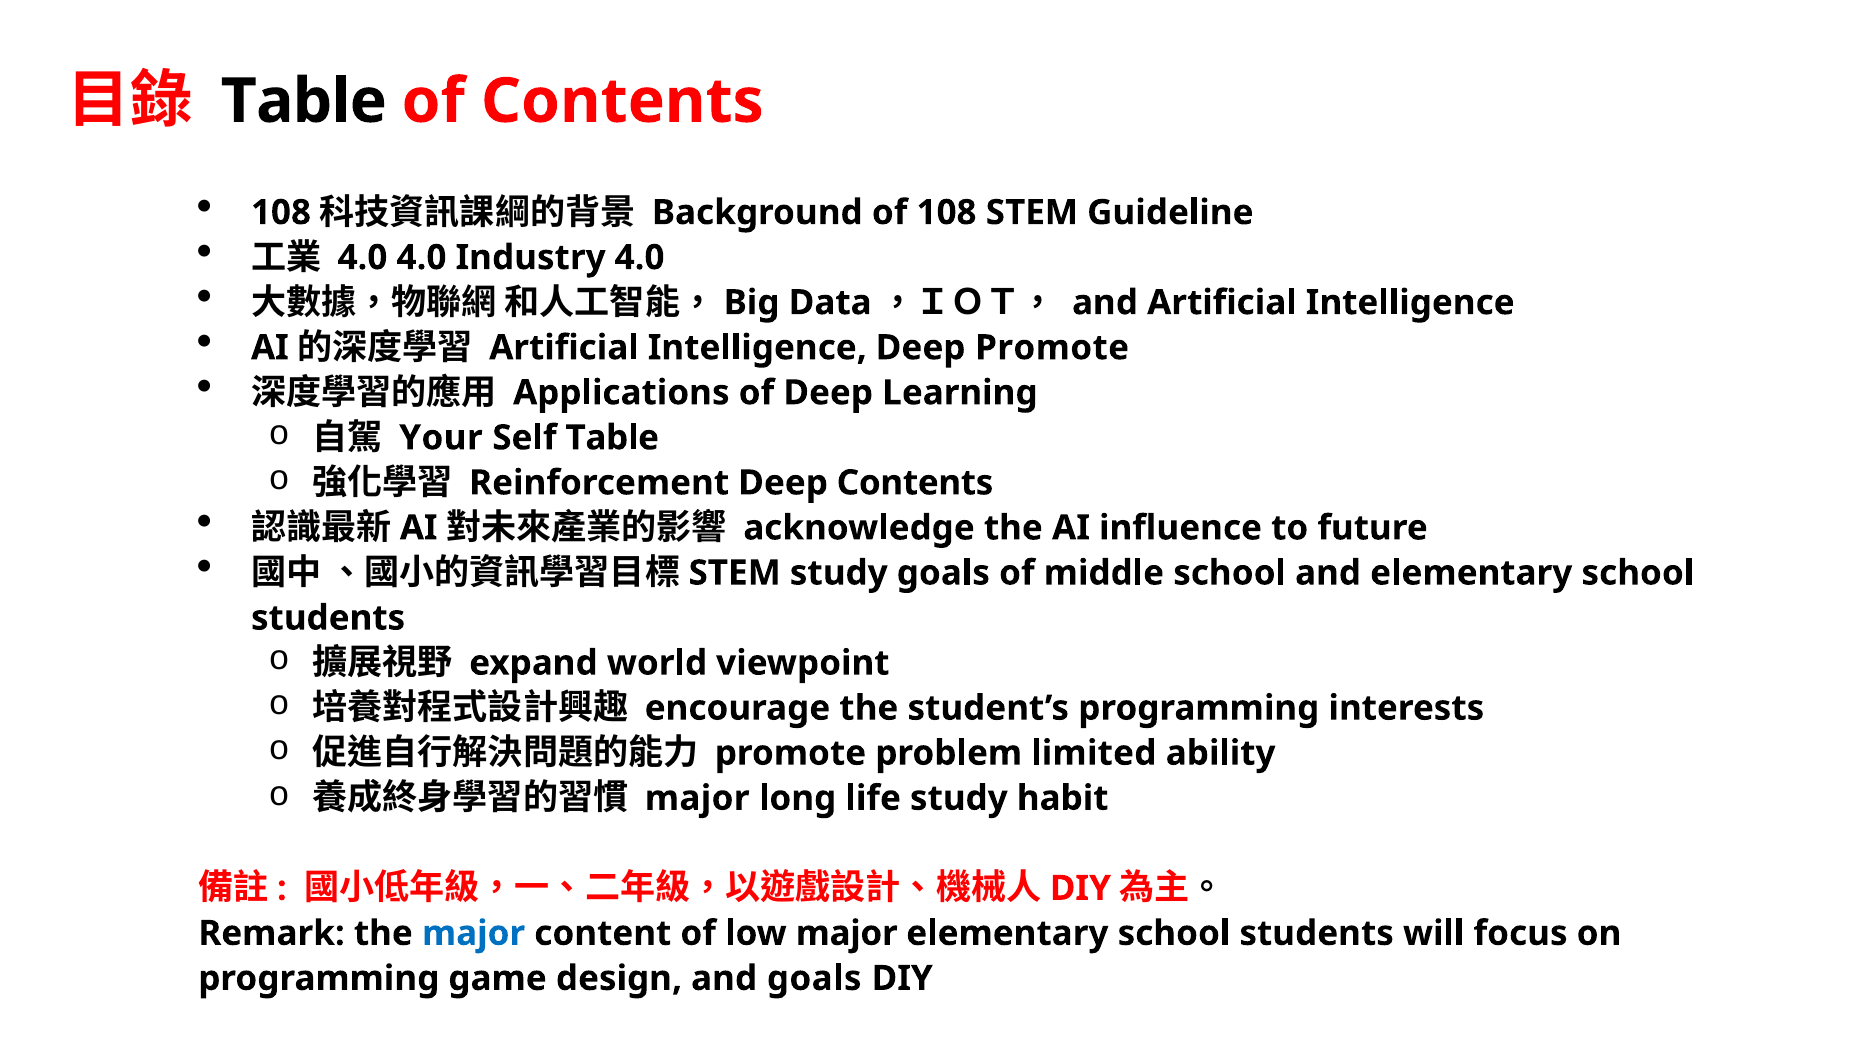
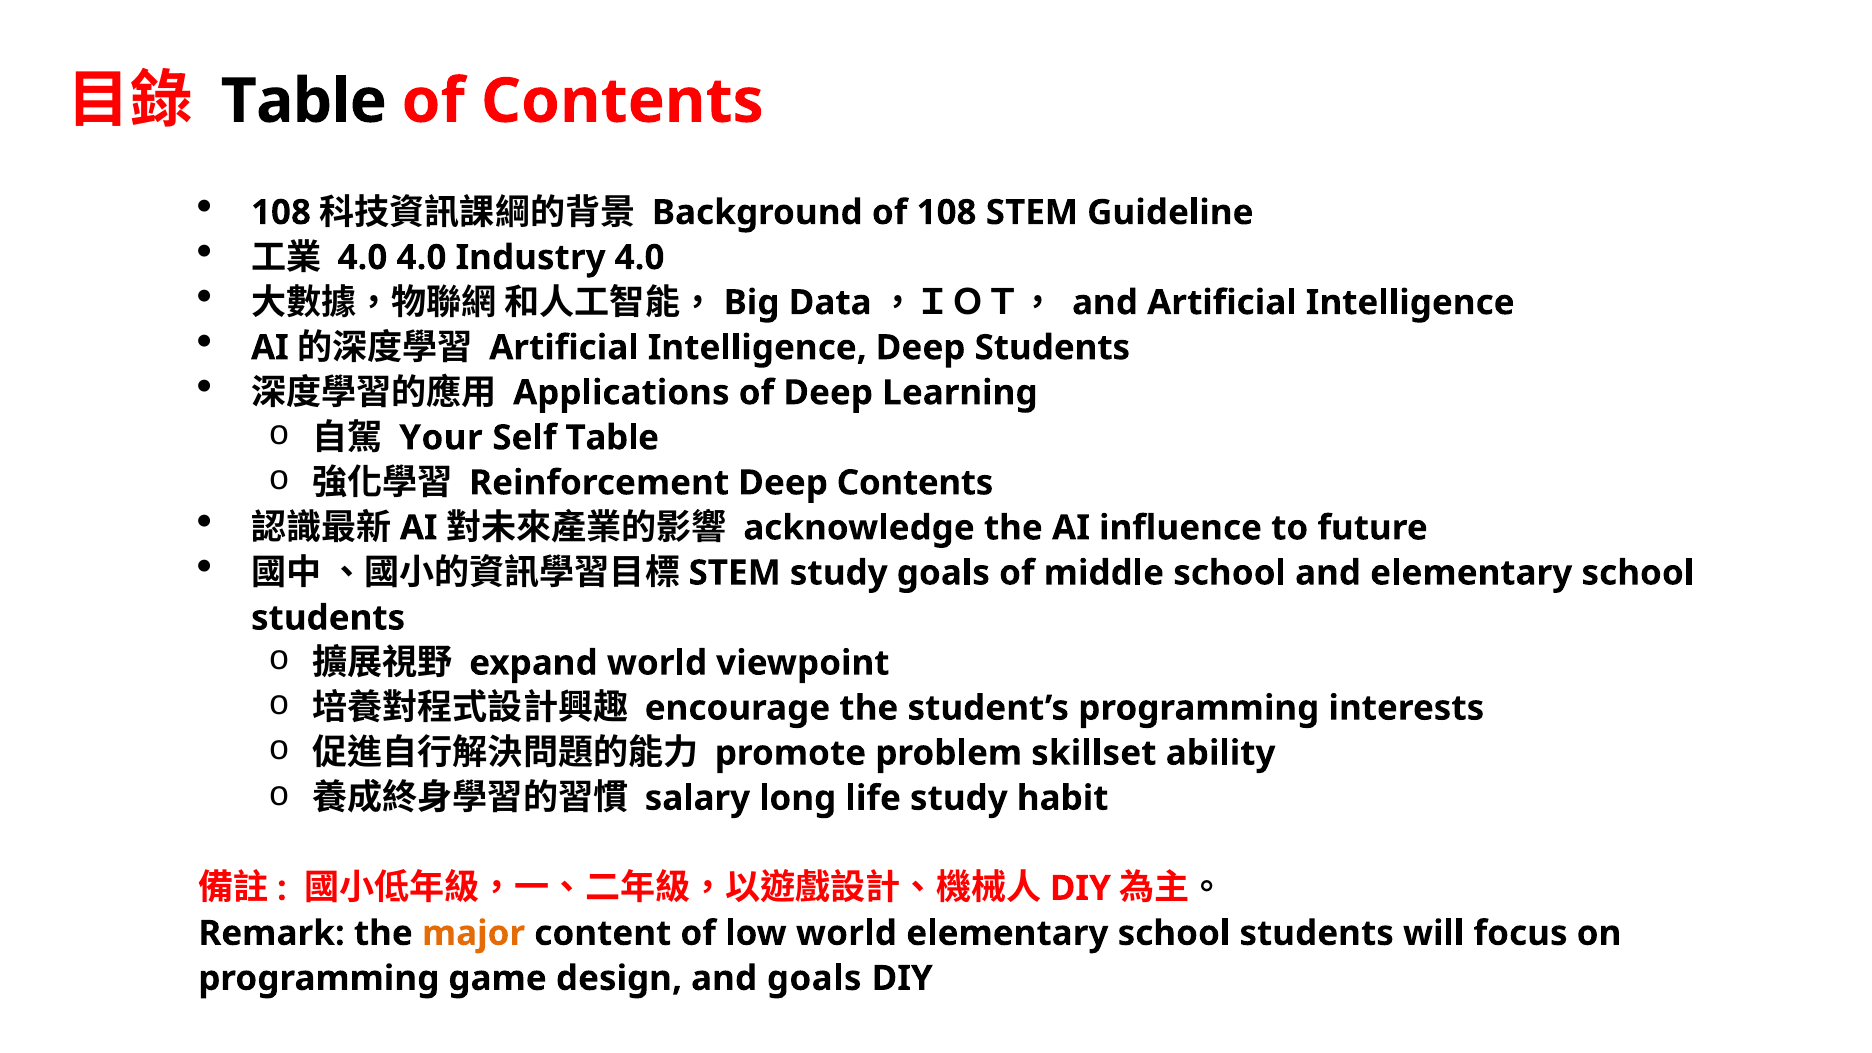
Deep Promote: Promote -> Students (1052, 348)
limited: limited -> skillset (1094, 753)
major: major -> salary (697, 798)
major colour: blue -> orange (474, 933)
low major: major -> world (846, 933)
